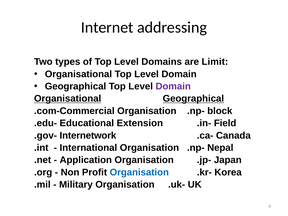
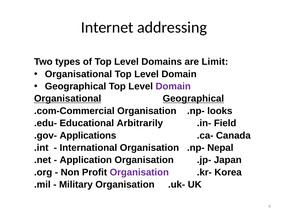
block: block -> looks (220, 111)
Extension: Extension -> Arbitrarily (140, 123)
Internetwork: Internetwork -> Applications (88, 135)
Organisation colour: blue -> purple (139, 172)
